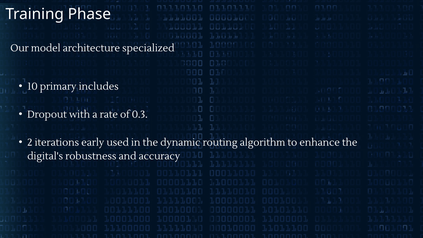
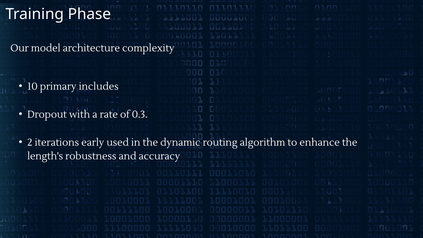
specialized: specialized -> complexity (148, 48)
digital's: digital's -> length's (45, 156)
